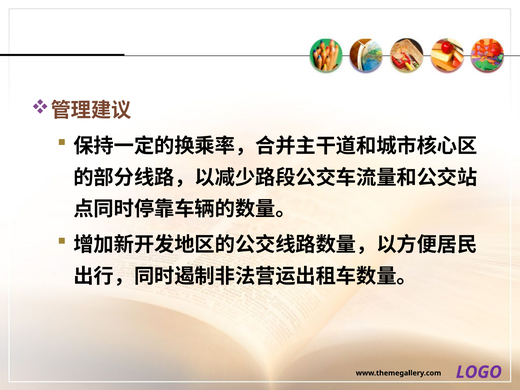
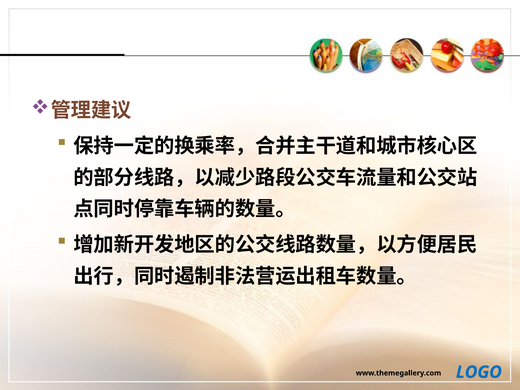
LOGO colour: purple -> blue (479, 372)
